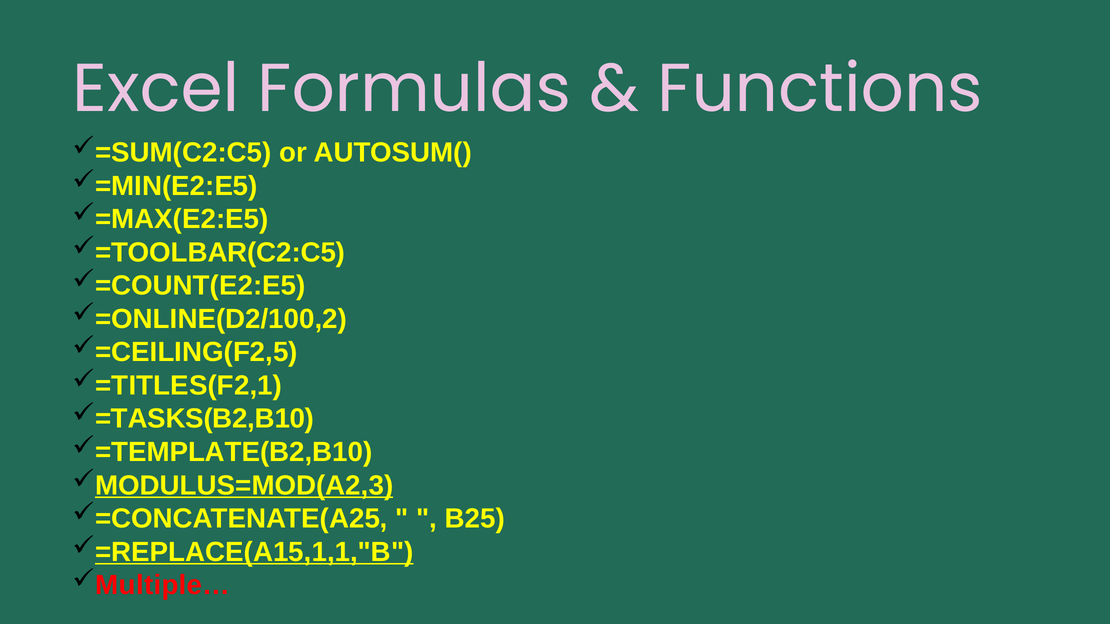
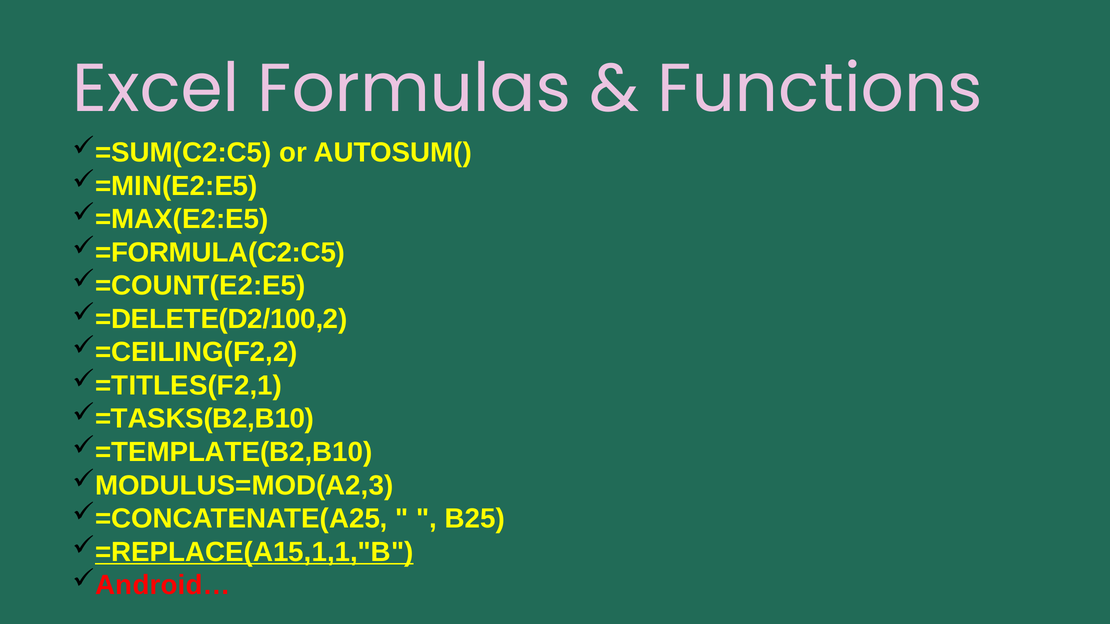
=TOOLBAR(C2:C5: =TOOLBAR(C2:C5 -> =FORMULA(C2:C5 (220, 253)
=ONLINE(D2/100,2: =ONLINE(D2/100,2 -> =DELETE(D2/100,2 (221, 319)
=CEILING(F2,5: =CEILING(F2,5 -> =CEILING(F2,2 (196, 352)
MODULUS=MOD(A2,3 underline: present -> none (244, 486)
Multiple…: Multiple… -> Android… (163, 586)
